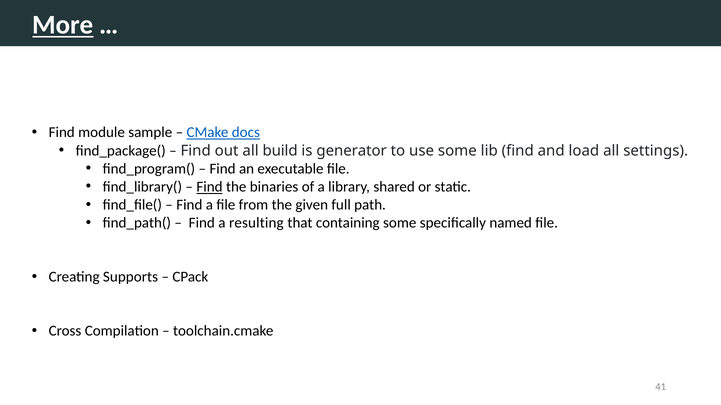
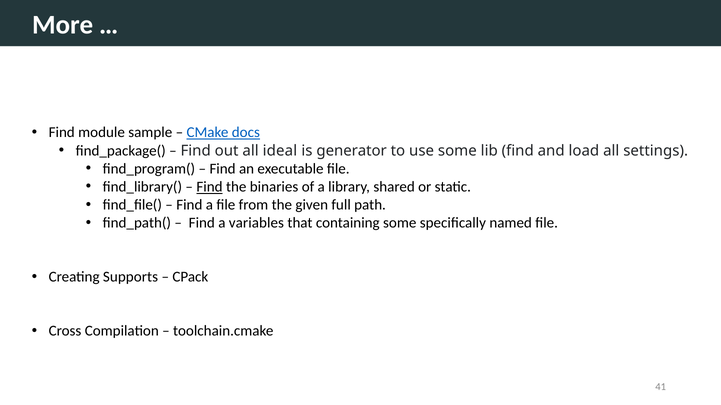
More underline: present -> none (63, 25)
build: build -> ideal (280, 151)
resulting: resulting -> variables (256, 223)
